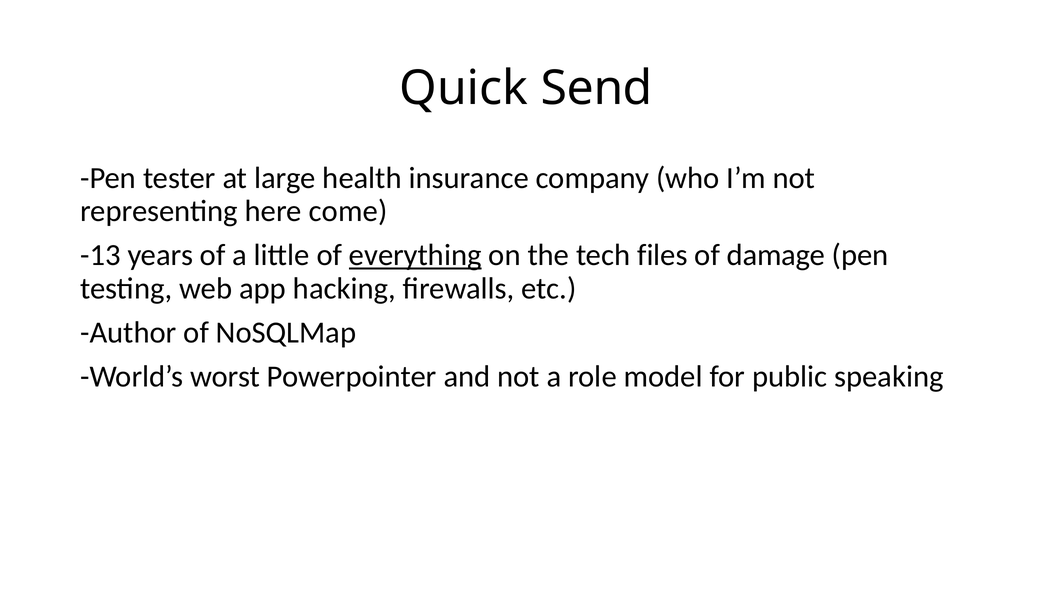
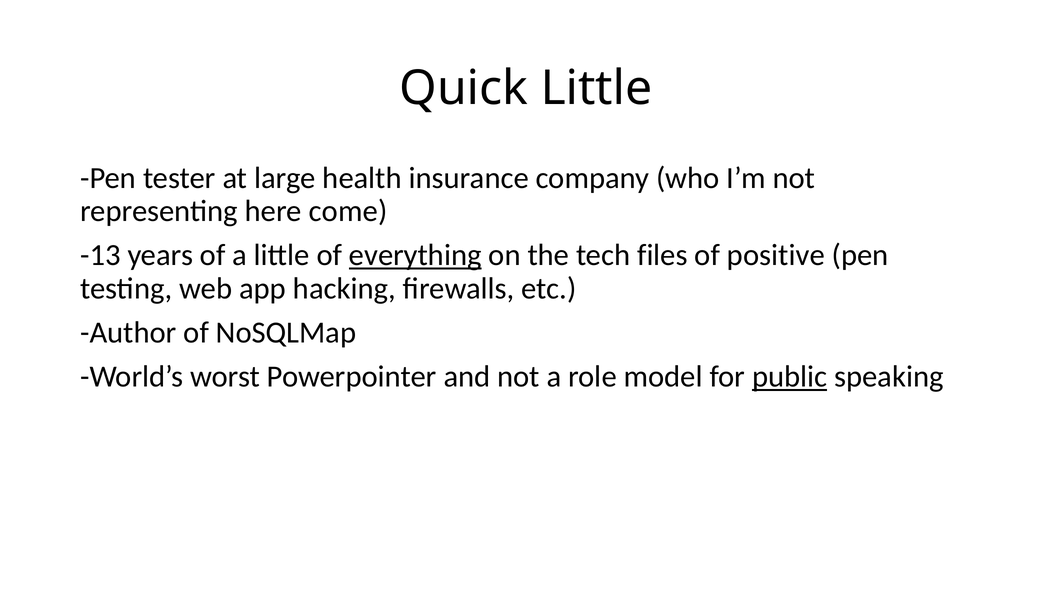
Quick Send: Send -> Little (596, 88)
damage: damage -> positive (776, 255)
public underline: none -> present (790, 376)
